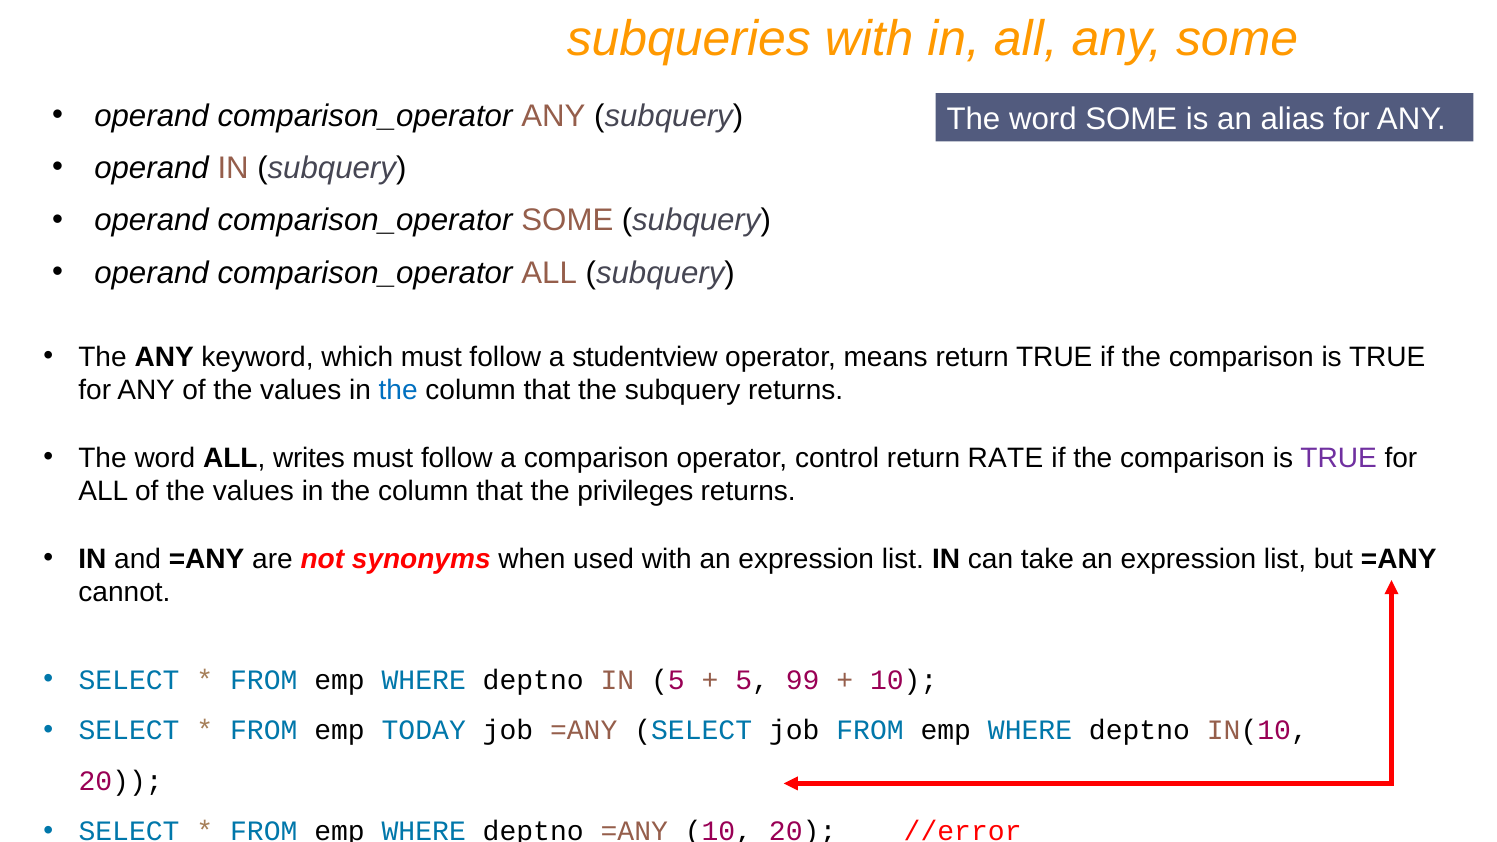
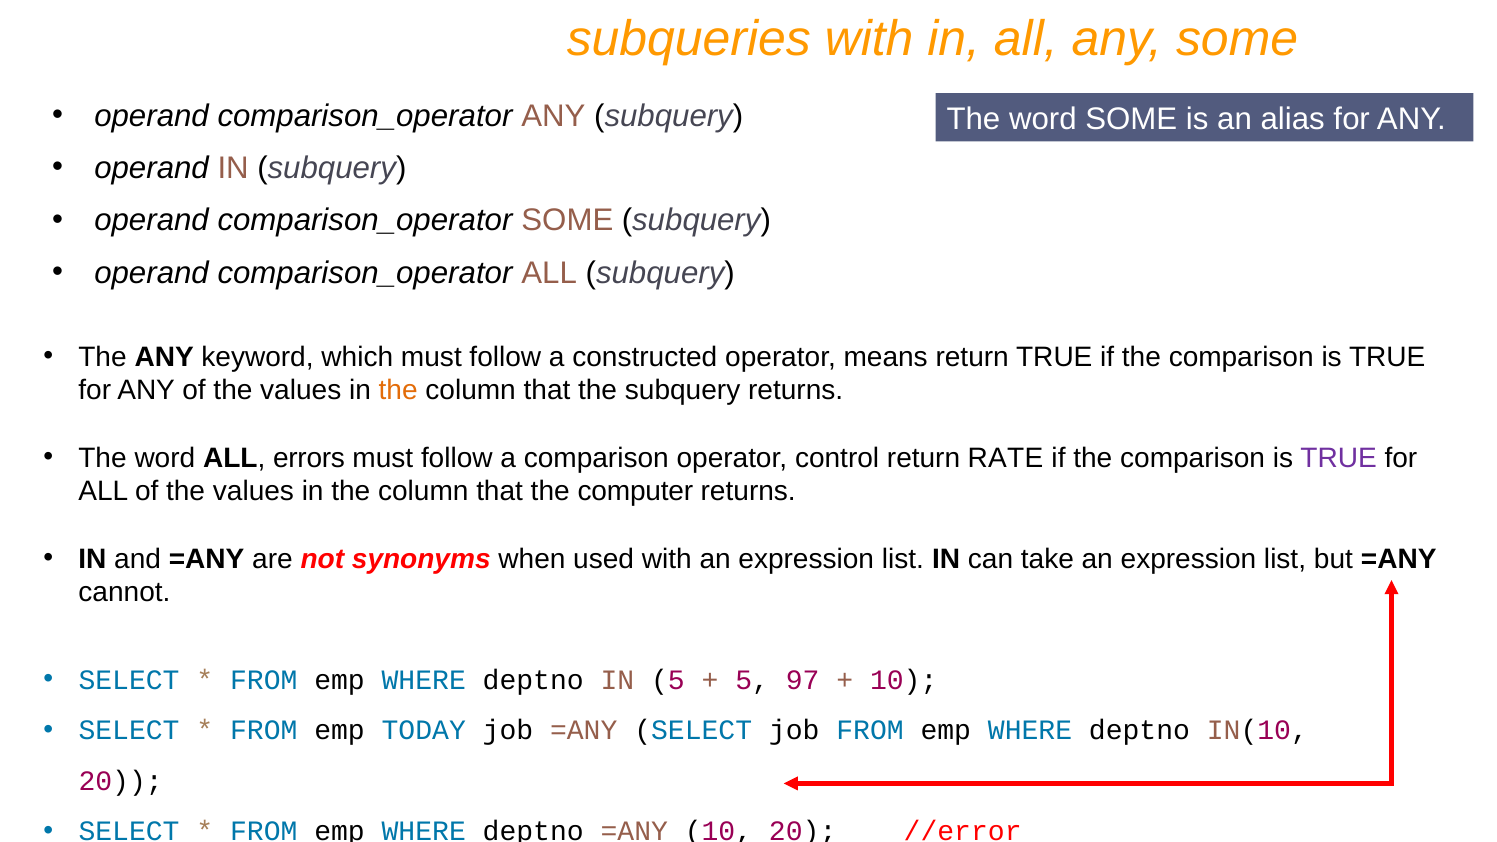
studentview: studentview -> constructed (645, 357)
the colour: blue -> orange (398, 391)
writes: writes -> errors (309, 458)
privileges: privileges -> computer (635, 492)
99: 99 -> 97 (803, 680)
